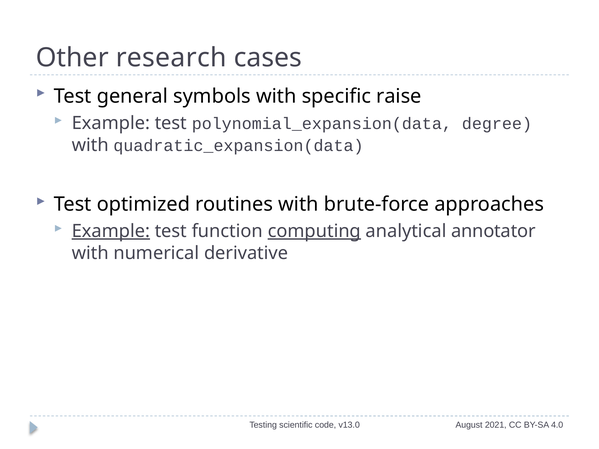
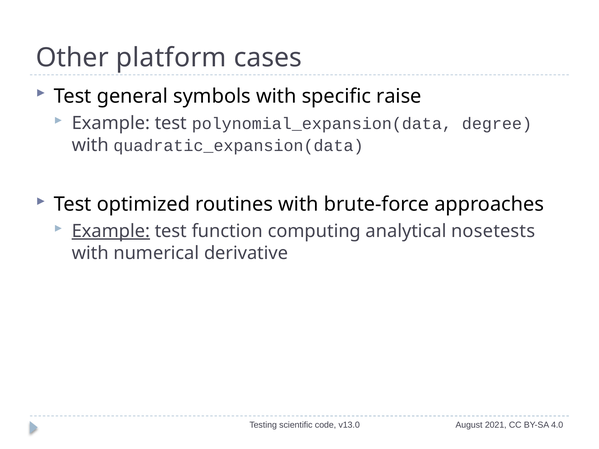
research: research -> platform (171, 58)
computing underline: present -> none (314, 231)
annotator: annotator -> nosetests (493, 231)
